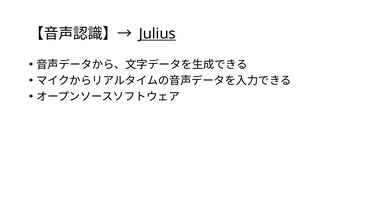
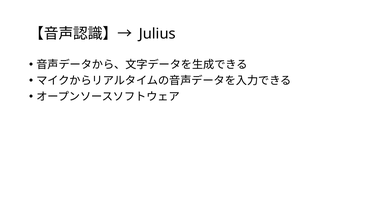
Julius underline: present -> none (157, 34)
